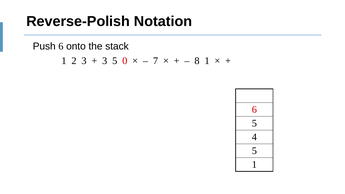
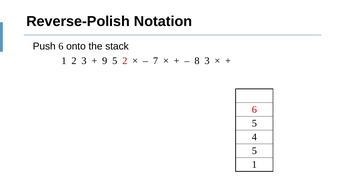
3: 3 -> 9 (105, 61)
5 0: 0 -> 2 (125, 61)
8 1: 1 -> 3 (207, 61)
